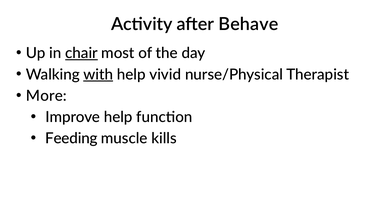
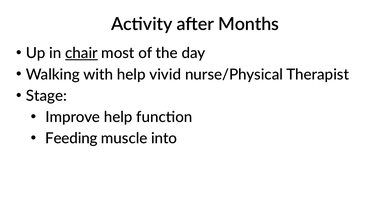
Behave: Behave -> Months (249, 24)
with underline: present -> none (98, 75)
More: More -> Stage (46, 96)
kills: kills -> into (164, 138)
